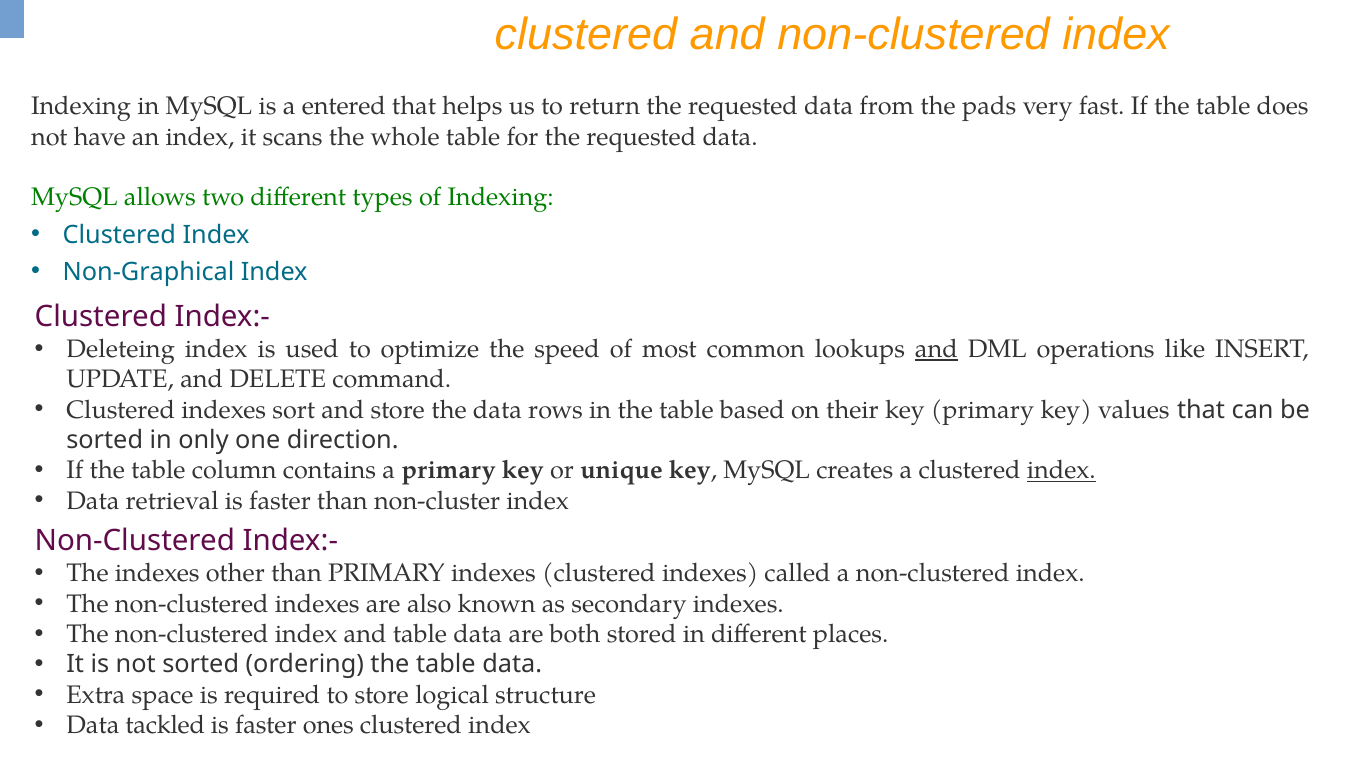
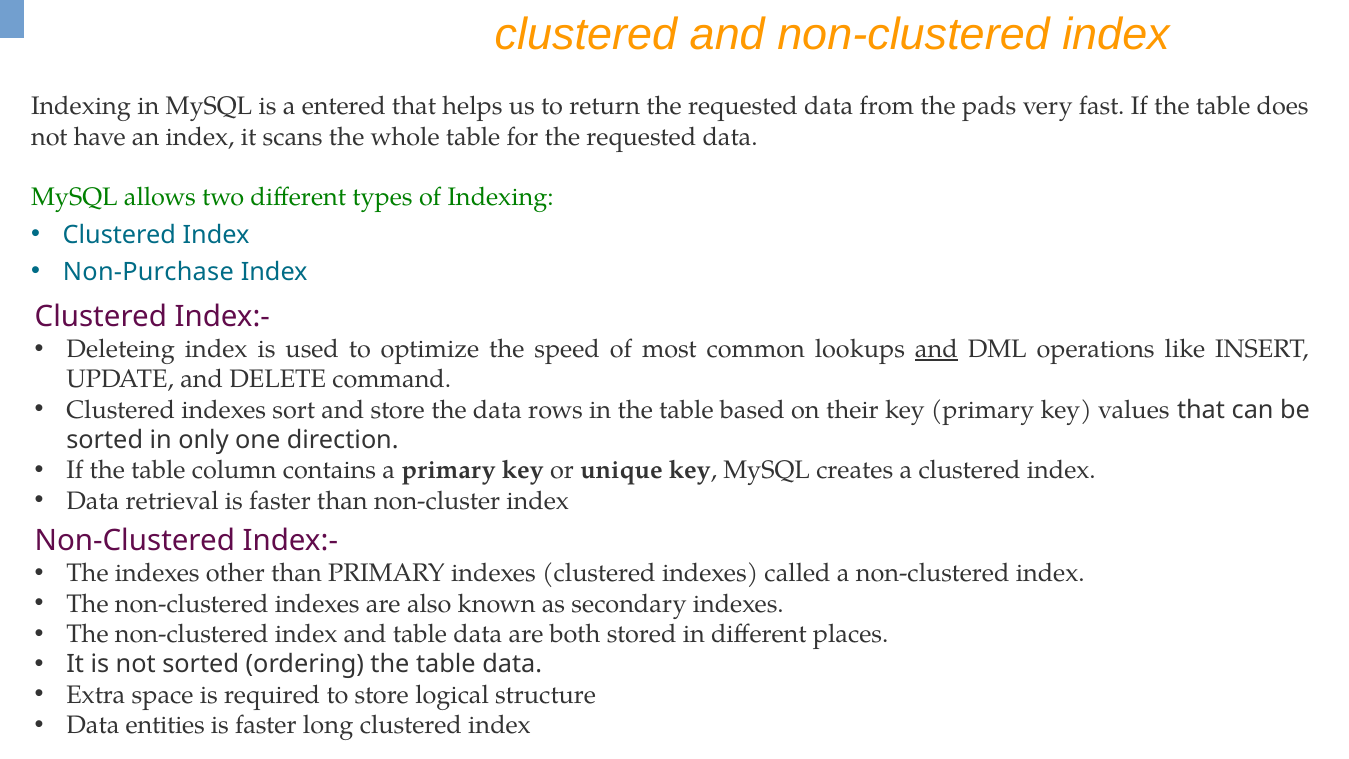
Non-Graphical: Non-Graphical -> Non-Purchase (148, 272)
index underline: present -> none (1061, 471)
tackled: tackled -> entities (165, 725)
ones: ones -> long (328, 725)
